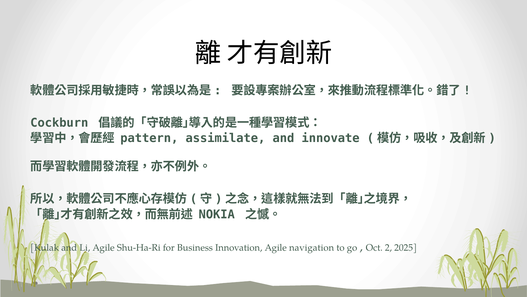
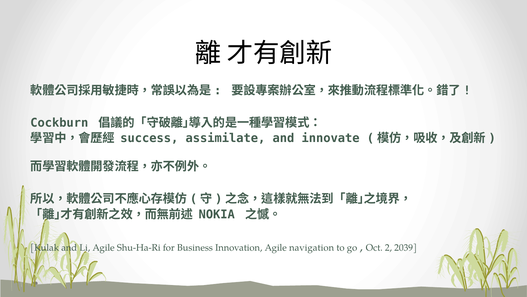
pattern: pattern -> success (149, 138)
2025: 2025 -> 2039 (406, 247)
